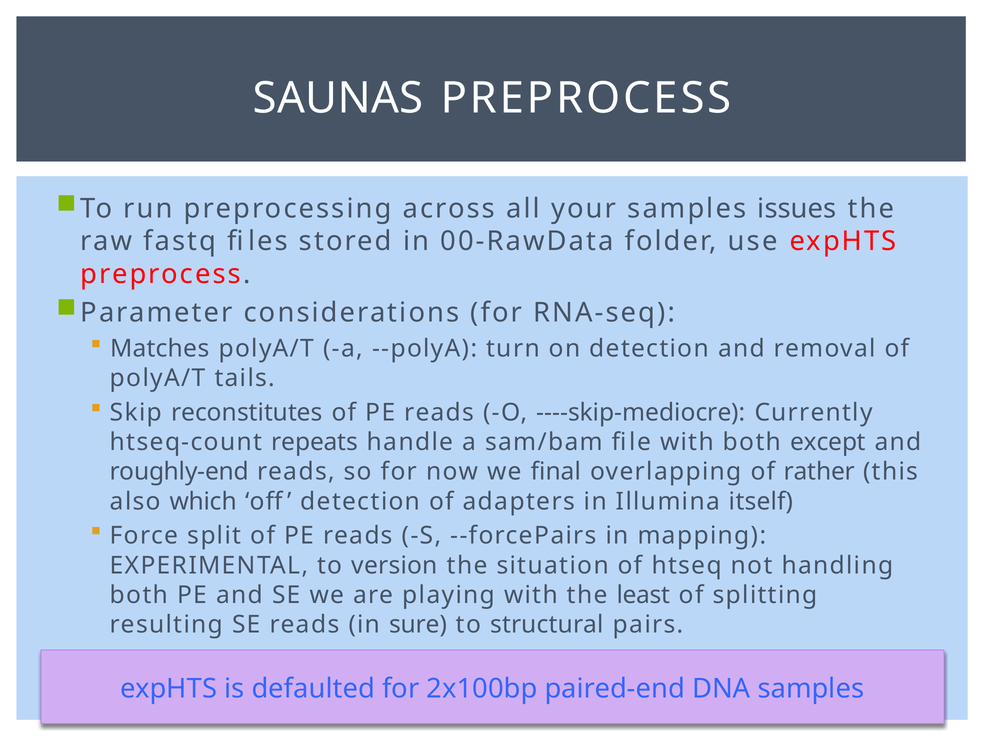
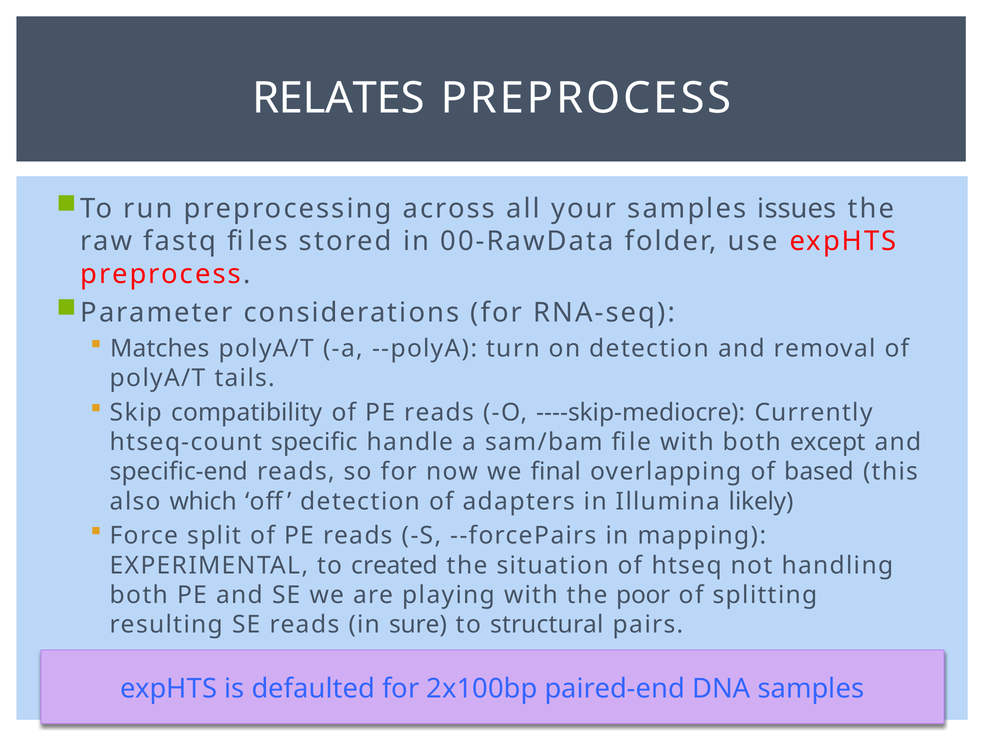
SAUNAS: SAUNAS -> RELATES (338, 98)
reconstitutes: reconstitutes -> compatibility (247, 413)
repeats: repeats -> specific (314, 442)
roughly-end: roughly-end -> specific-end (179, 472)
rather: rather -> based (819, 472)
itself: itself -> likely (761, 501)
version: version -> created (395, 565)
least: least -> poor (643, 595)
